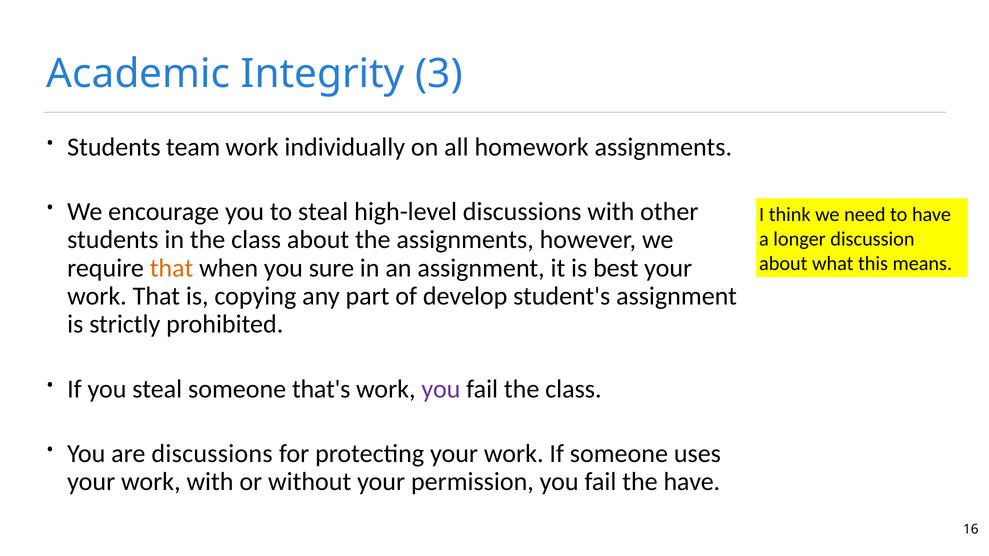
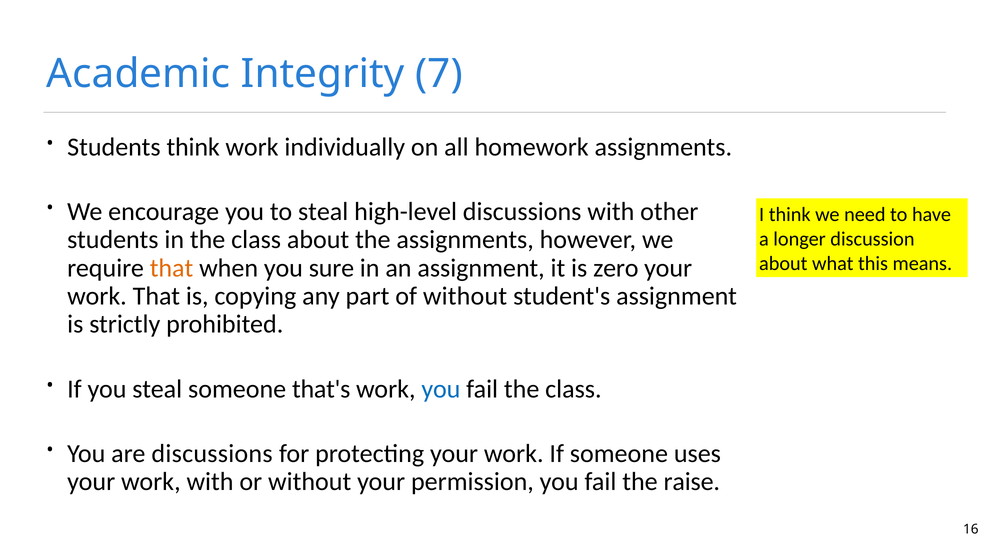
3: 3 -> 7 (439, 74)
Students team: team -> think (193, 147)
best: best -> zero (616, 268)
of develop: develop -> without (465, 296)
you colour: purple -> blue (441, 389)
the have: have -> raise (692, 482)
